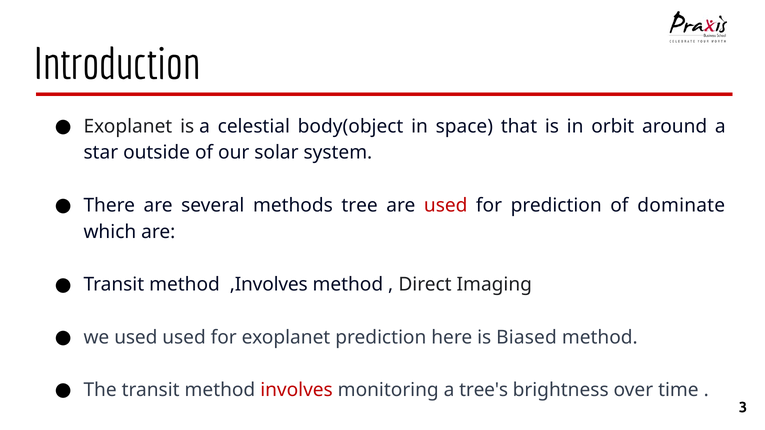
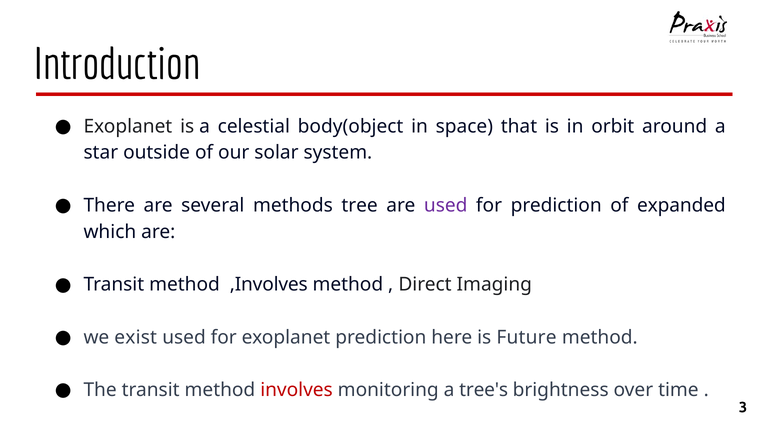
used colour: red -> purple (446, 206)
dominate: dominate -> expanded (681, 206)
we used: used -> exist (136, 337)
Biased: Biased -> Future (526, 337)
